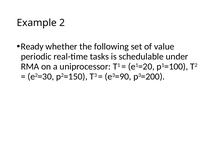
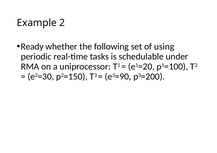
value: value -> using (164, 47)
